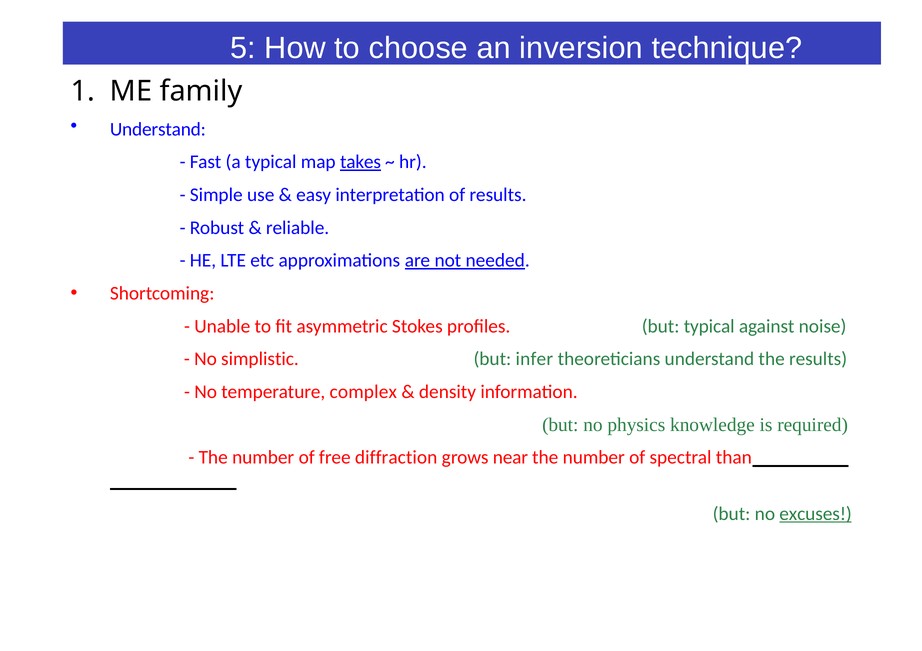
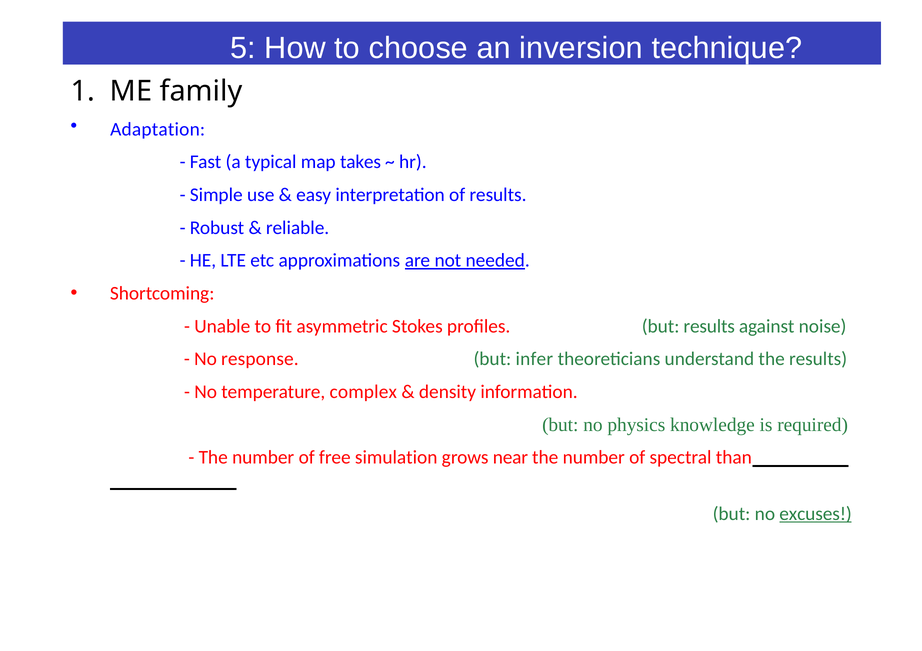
Understand: Understand -> Adaptation (158, 129)
takes underline: present -> none (361, 162)
but typical: typical -> results (709, 326)
simplistic: simplistic -> response (260, 359)
diffraction: diffraction -> simulation (396, 458)
